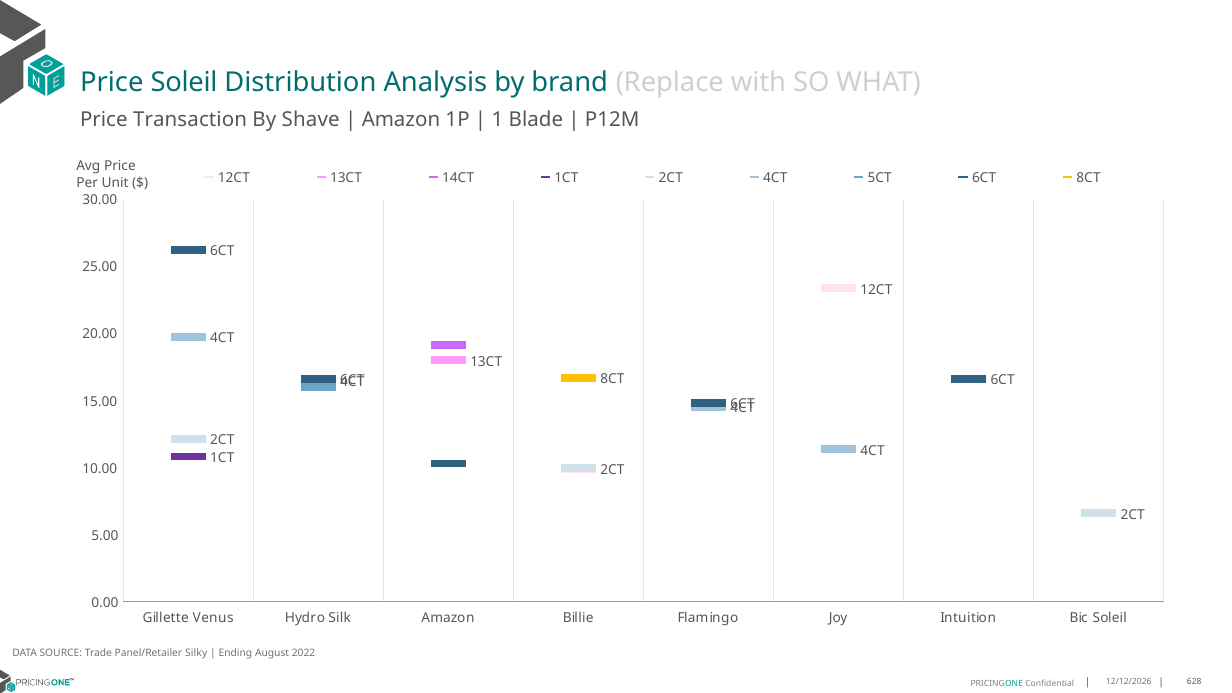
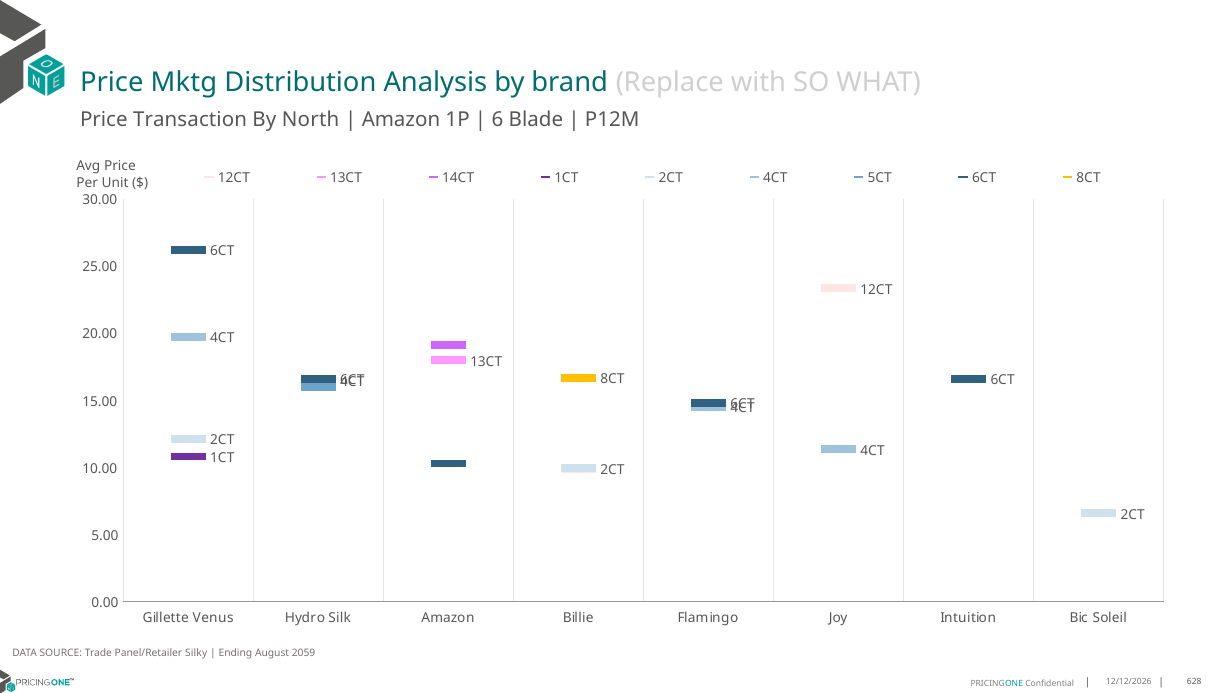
Price Soleil: Soleil -> Mktg (184, 83)
Shave: Shave -> North (311, 120)
1: 1 -> 6 (497, 120)
2022: 2022 -> 2059 (304, 653)
